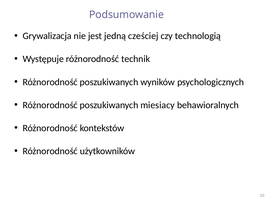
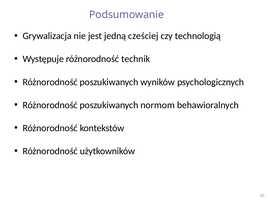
miesiacy: miesiacy -> normom (158, 105)
